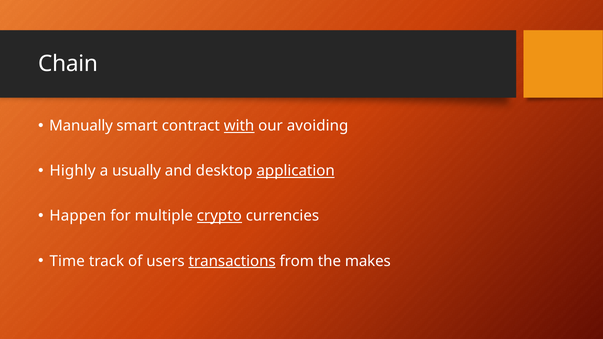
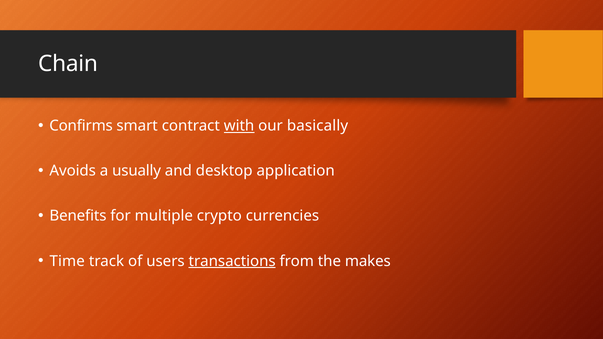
Manually: Manually -> Confirms (81, 126)
avoiding: avoiding -> basically (318, 126)
Highly: Highly -> Avoids (73, 171)
application underline: present -> none (296, 171)
Happen: Happen -> Benefits (78, 216)
crypto underline: present -> none (219, 216)
